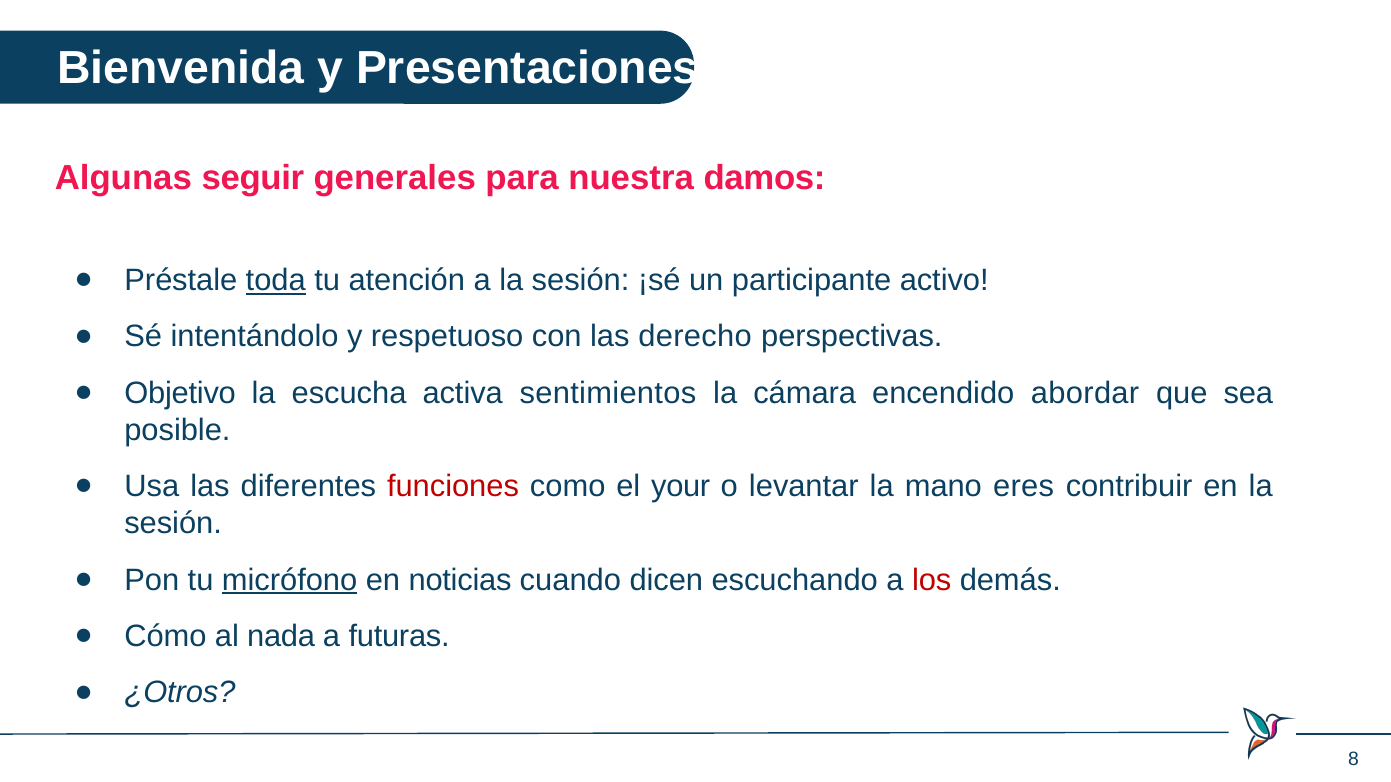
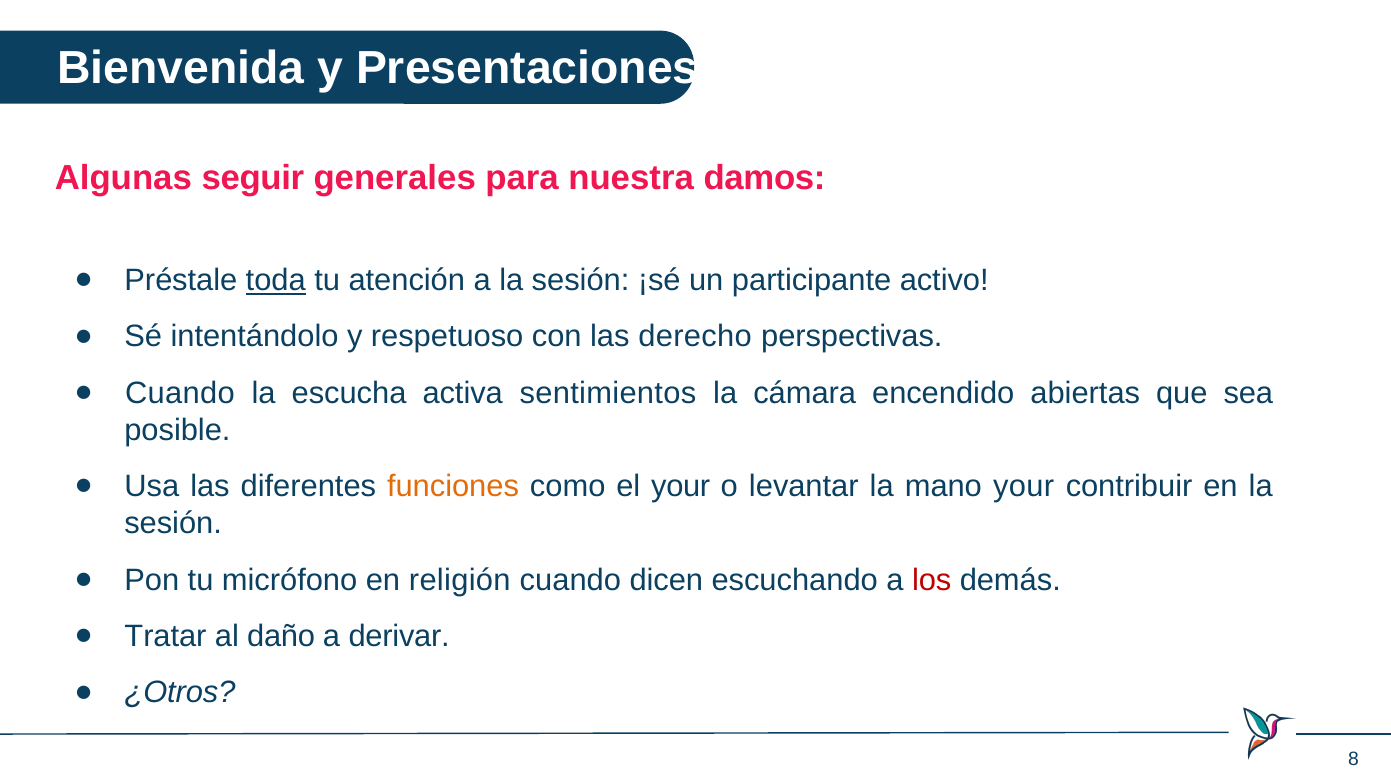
Objetivo: Objetivo -> Cuando (180, 393)
abordar: abordar -> abiertas (1085, 393)
funciones colour: red -> orange (453, 487)
mano eres: eres -> your (1024, 487)
micrófono underline: present -> none (290, 580)
noticias: noticias -> religión (460, 580)
Cómo: Cómo -> Tratar (165, 637)
nada: nada -> daño (281, 637)
futuras: futuras -> derivar (399, 637)
